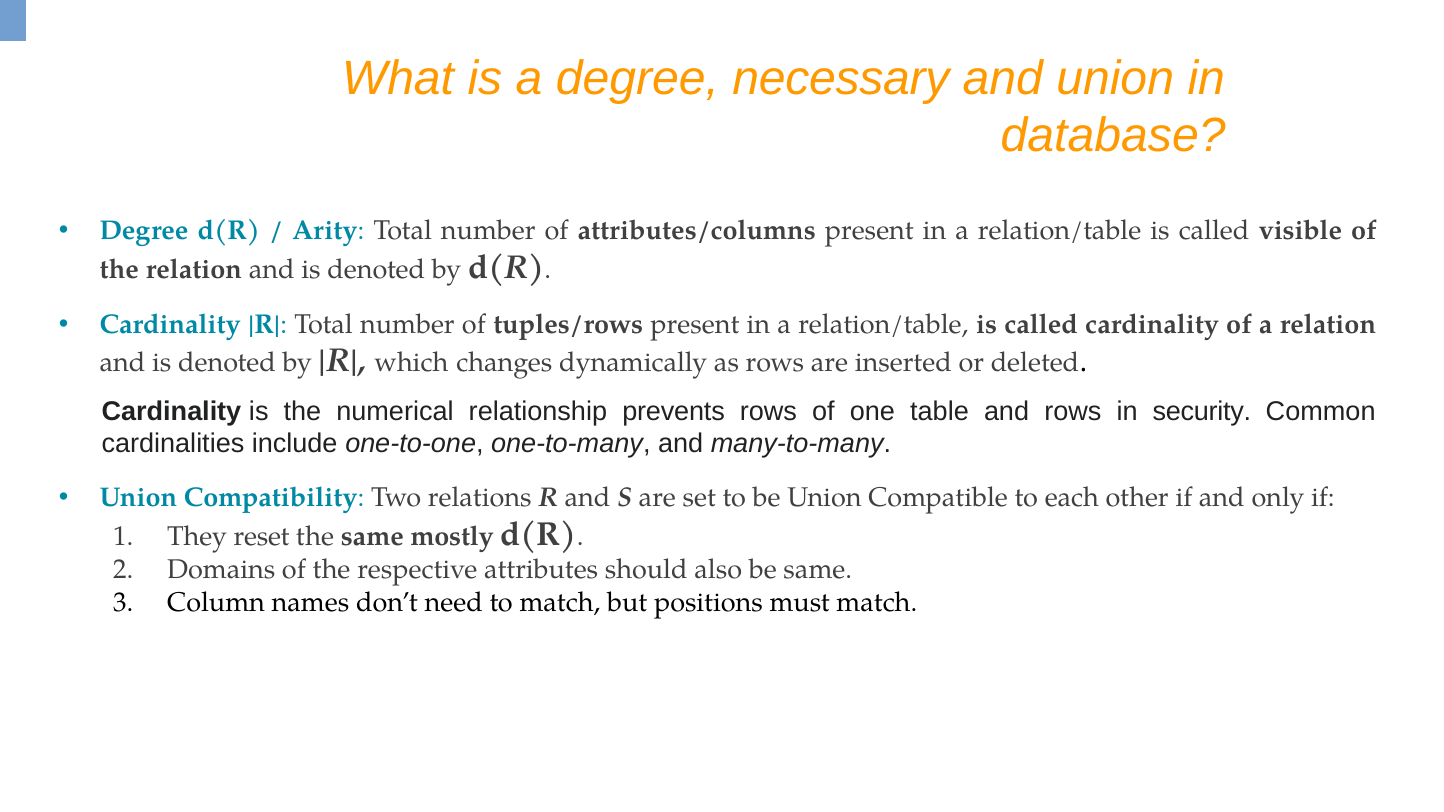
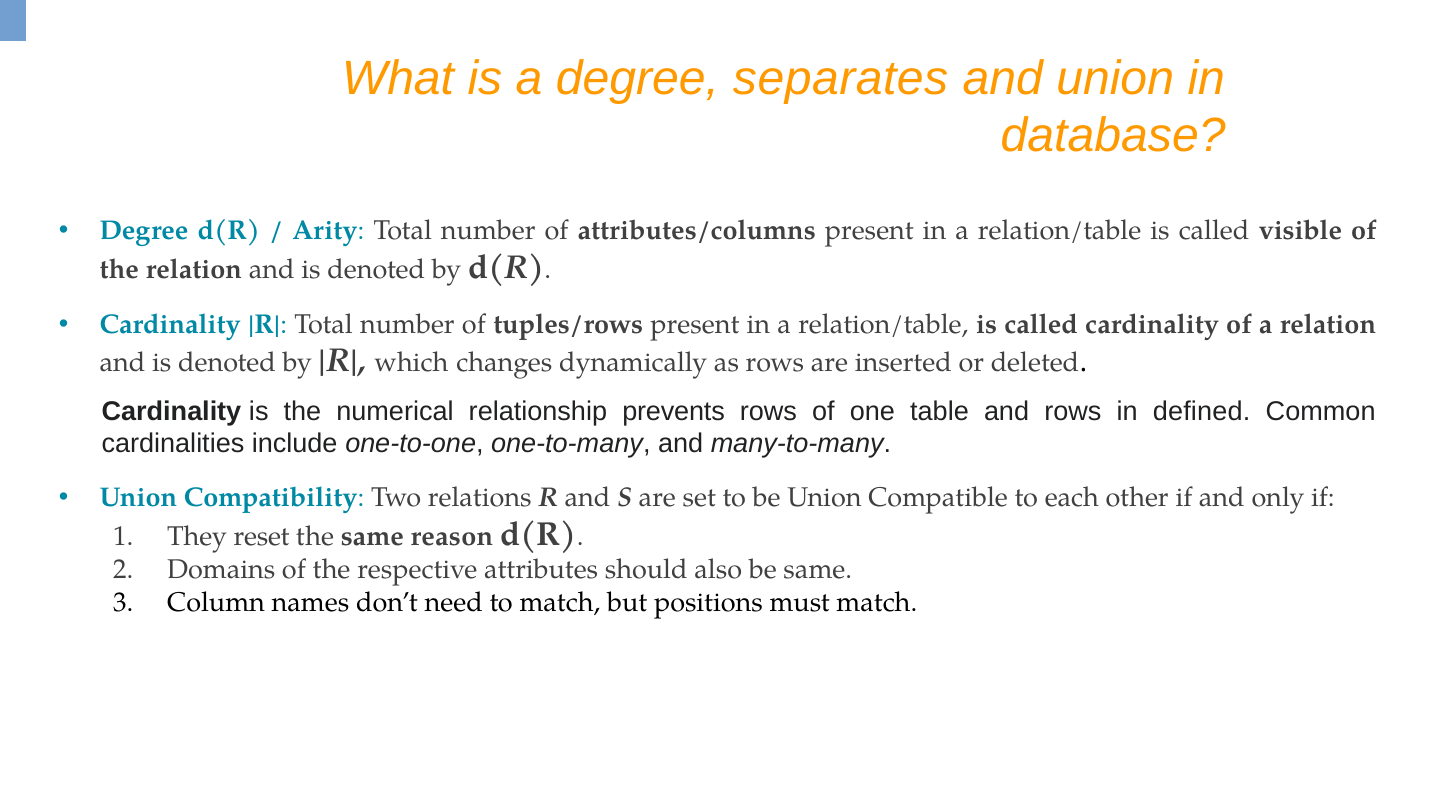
necessary: necessary -> separates (841, 78)
security: security -> defined (1202, 411)
mostly: mostly -> reason (452, 536)
